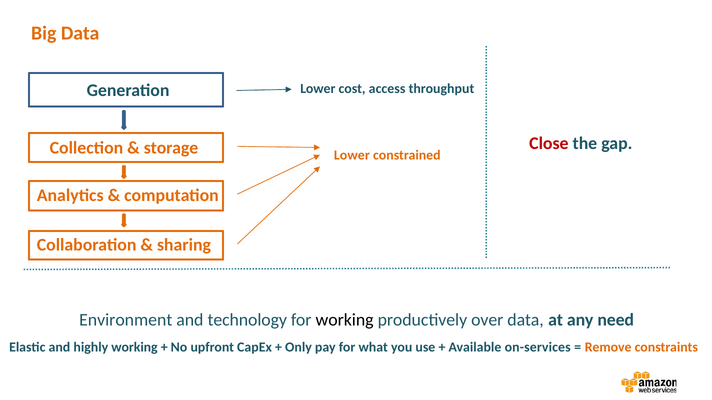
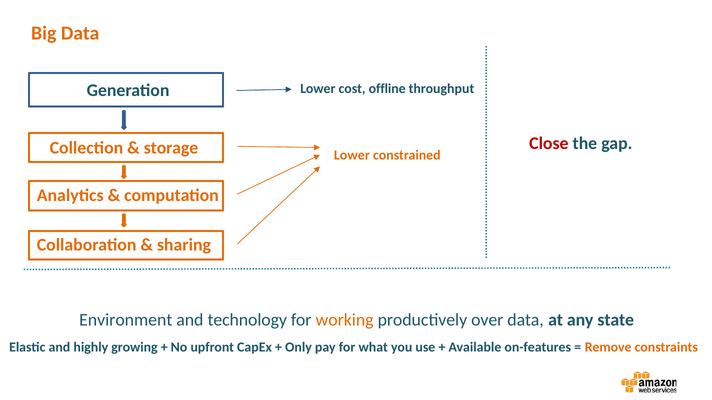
access: access -> offline (387, 89)
working colour: black -> orange (345, 320)
need: need -> state (616, 320)
highly working: working -> growing (134, 348)
on-services: on-services -> on-features (538, 348)
